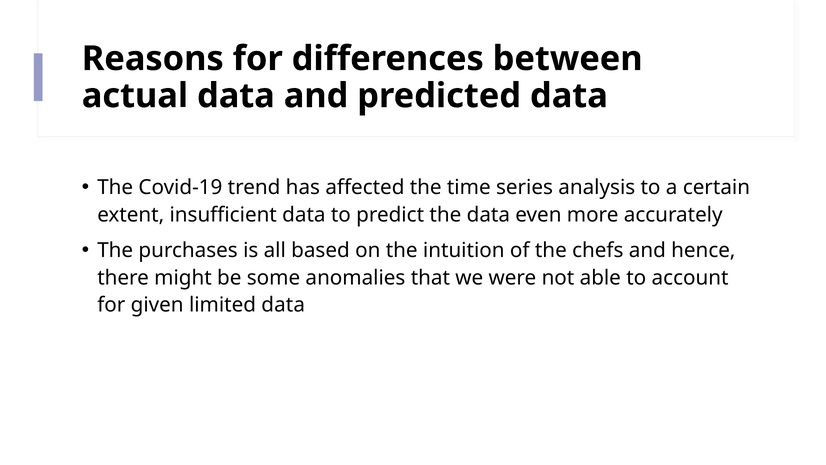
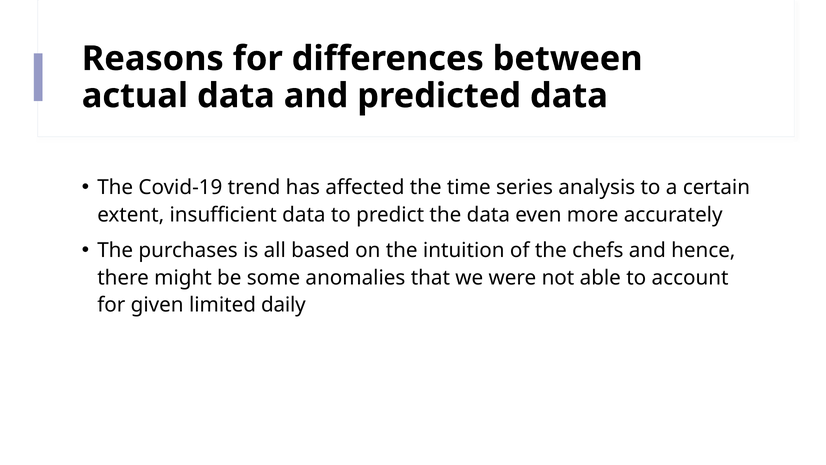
limited data: data -> daily (283, 305)
